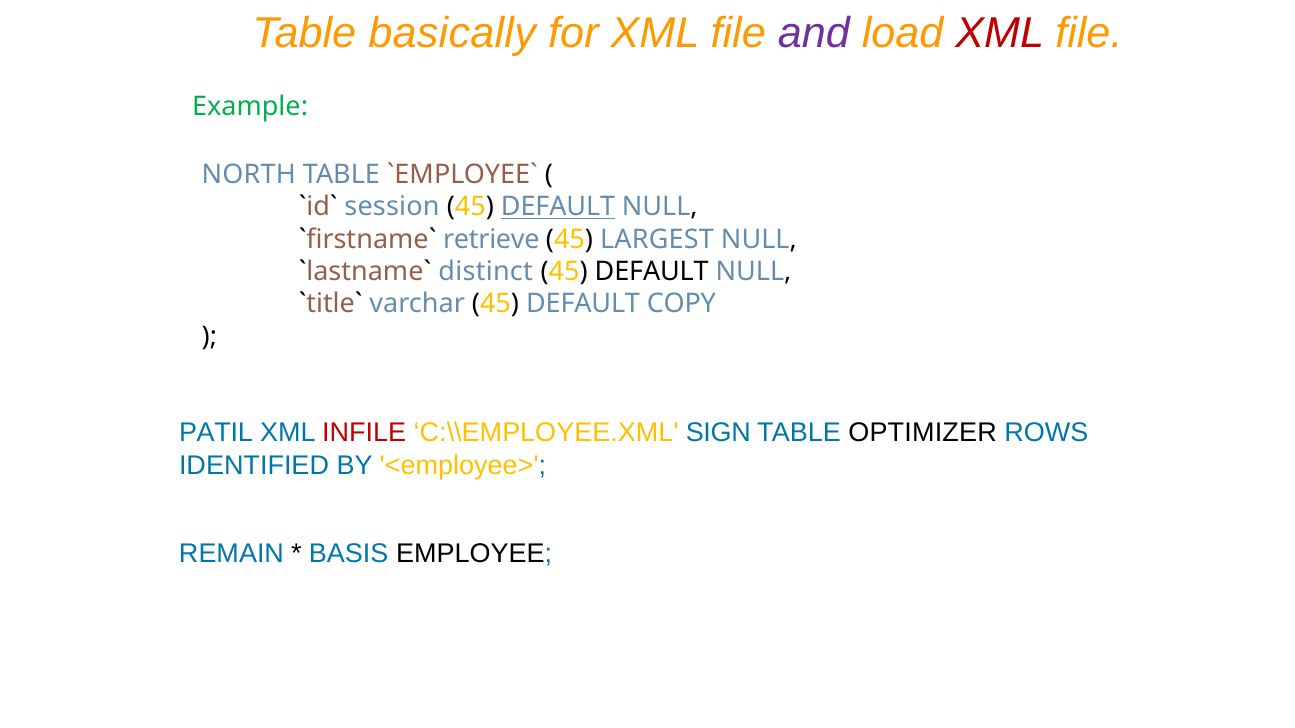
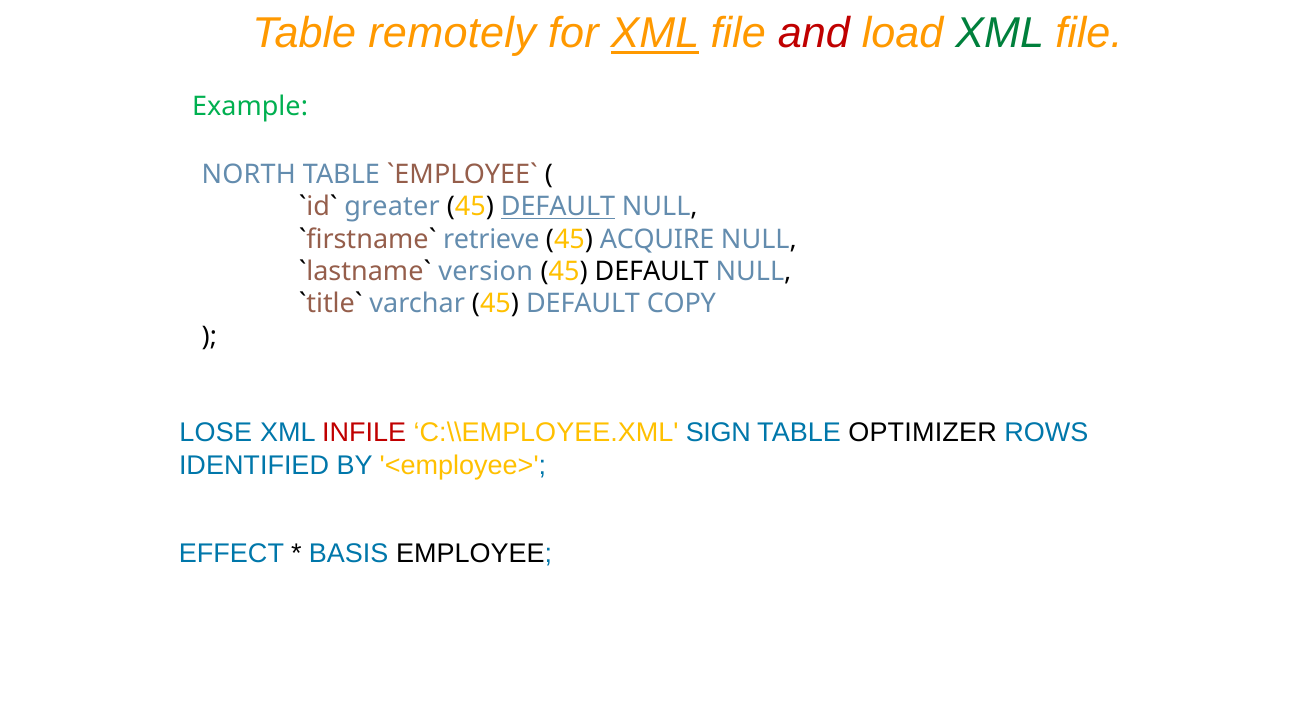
basically: basically -> remotely (452, 34)
XML underline: none -> present (655, 34)
and colour: purple -> red (814, 34)
XML colour: red -> green (1000, 34)
session: session -> greater (392, 207)
LARGEST: LARGEST -> ACQUIRE (657, 239)
distinct: distinct -> version (486, 272)
PATIL: PATIL -> LOSE (216, 433)
REMAIN: REMAIN -> EFFECT (231, 554)
